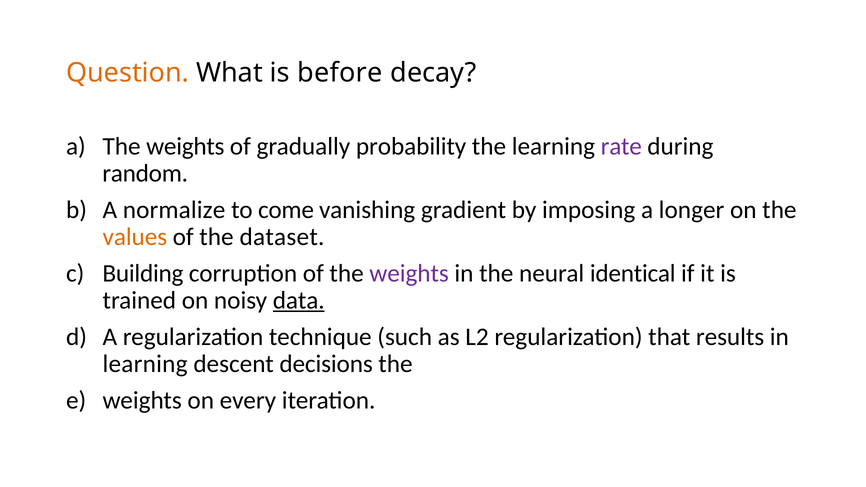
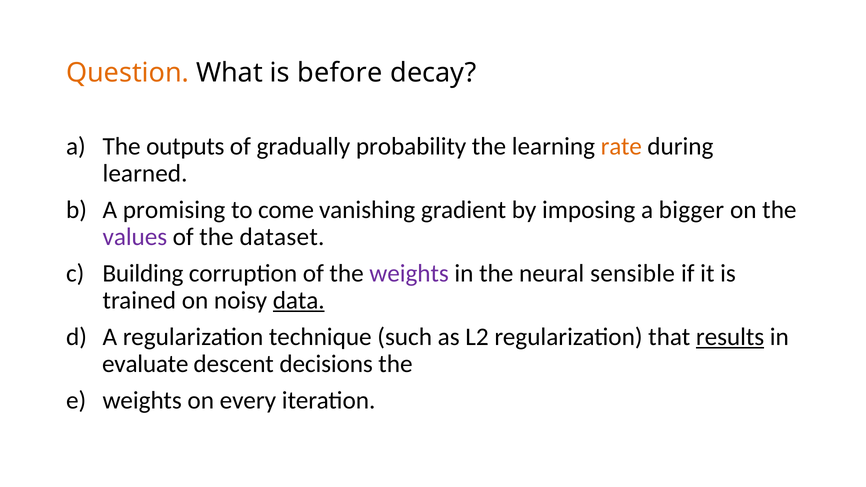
a The weights: weights -> outputs (185, 146)
rate colour: purple -> orange (621, 146)
random: random -> learned (145, 174)
normalize: normalize -> promising (174, 210)
longer: longer -> bigger (691, 210)
values colour: orange -> purple (135, 237)
identical: identical -> sensible (633, 273)
results underline: none -> present (730, 337)
learning: learning -> evaluate (145, 364)
